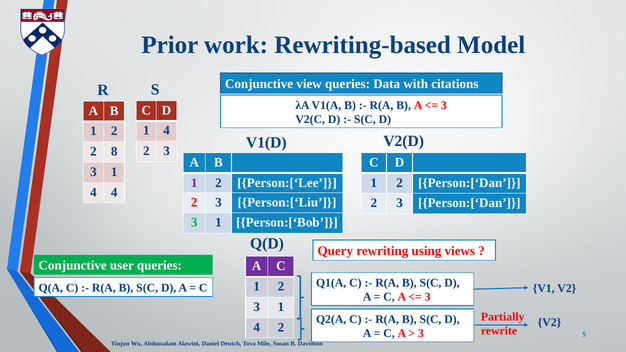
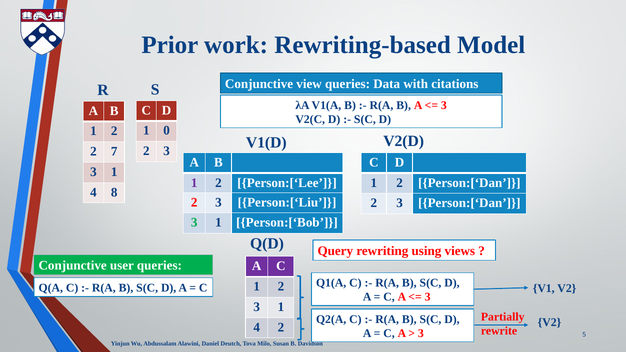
4: 4 -> 0 (167, 131)
8: 8 -> 7 (114, 152)
4 4: 4 -> 8 (114, 192)
